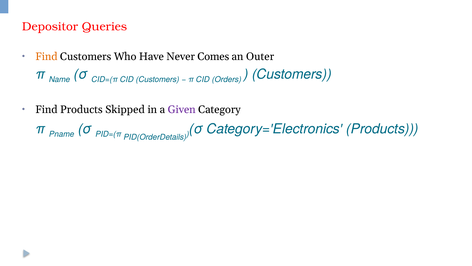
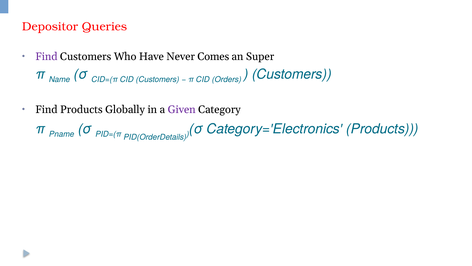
Find colour: orange -> purple (46, 57)
Outer: Outer -> Super (260, 57)
Skipped: Skipped -> Globally (125, 109)
